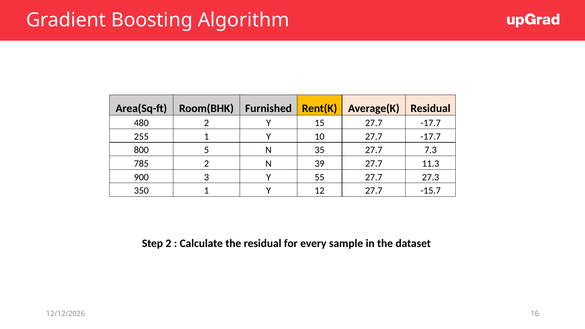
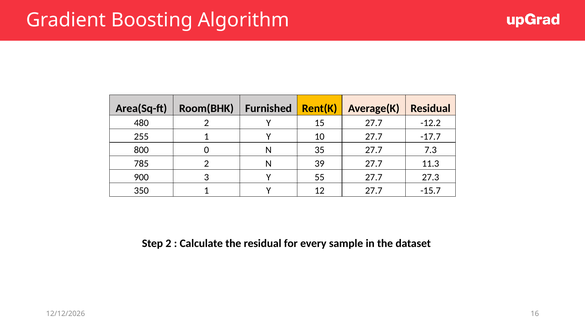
15 27.7 -17.7: -17.7 -> -12.2 (431, 123)
5: 5 -> 0 (207, 150)
